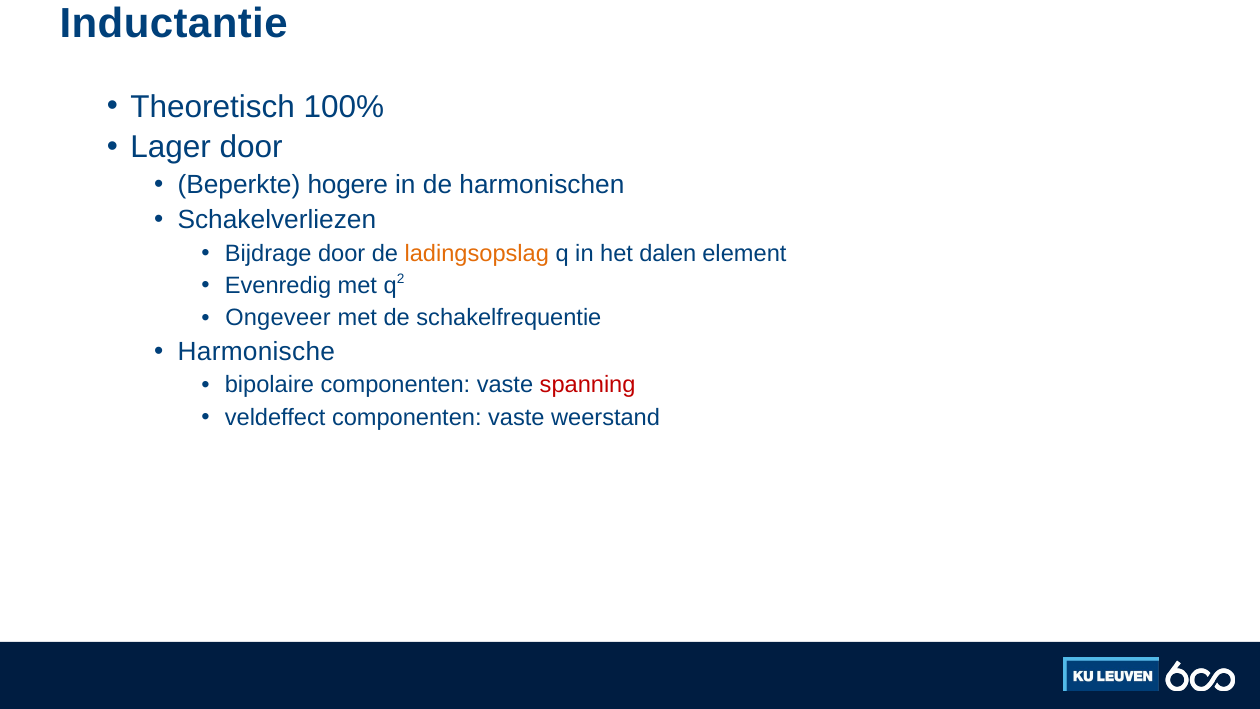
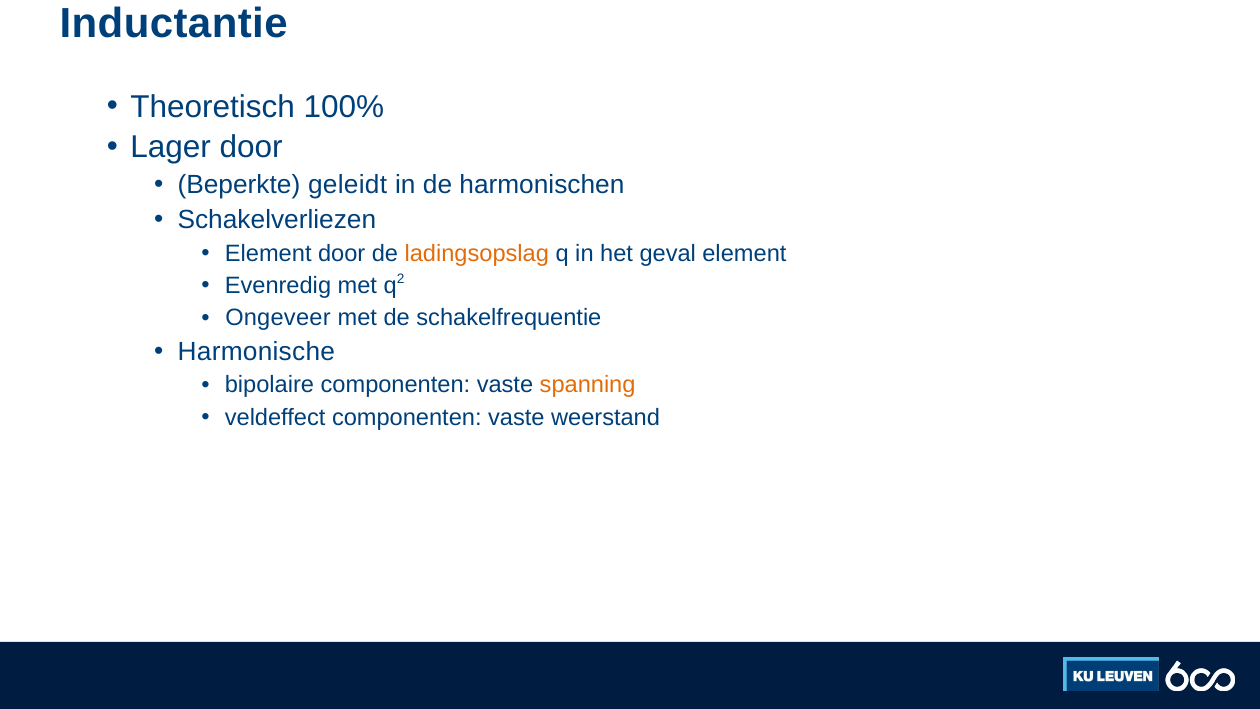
hogere: hogere -> geleidt (348, 185)
Bijdrage: Bijdrage -> Element (268, 253)
dalen: dalen -> geval (668, 253)
spanning colour: red -> orange (588, 385)
